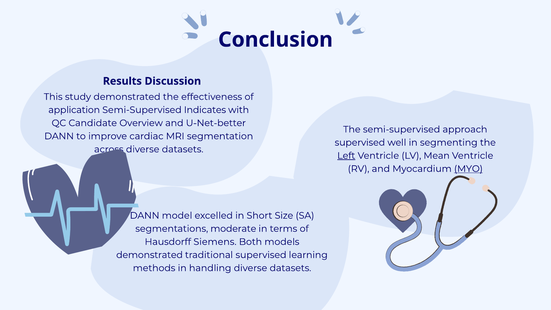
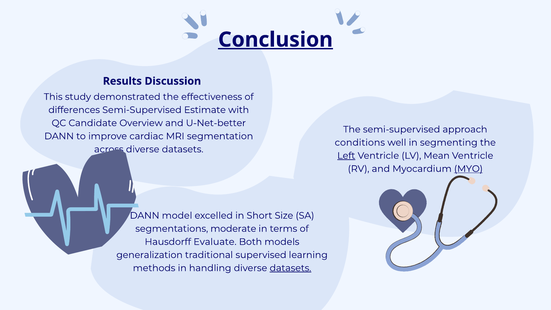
Conclusion underline: none -> present (275, 40)
application: application -> differences (74, 110)
Indicates: Indicates -> Estimate (205, 110)
supervised: supervised -> conditions (360, 142)
Siemens: Siemens -> Evaluate (215, 242)
demonstrated: demonstrated -> generalization (150, 255)
datasets underline: none -> present (290, 268)
